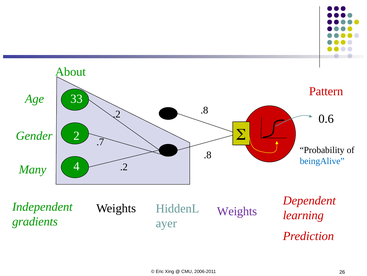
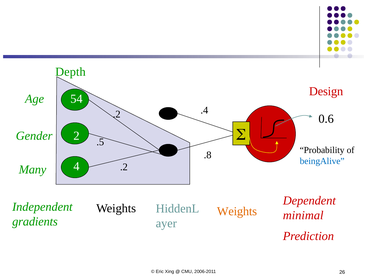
About: About -> Depth (70, 72)
Pattern: Pattern -> Design (326, 91)
33: 33 -> 54 (76, 99)
.8: .8 -> .4 (204, 110)
.7: .7 -> .5 (100, 142)
Weights colour: purple -> orange (237, 211)
learning: learning -> minimal (303, 215)
